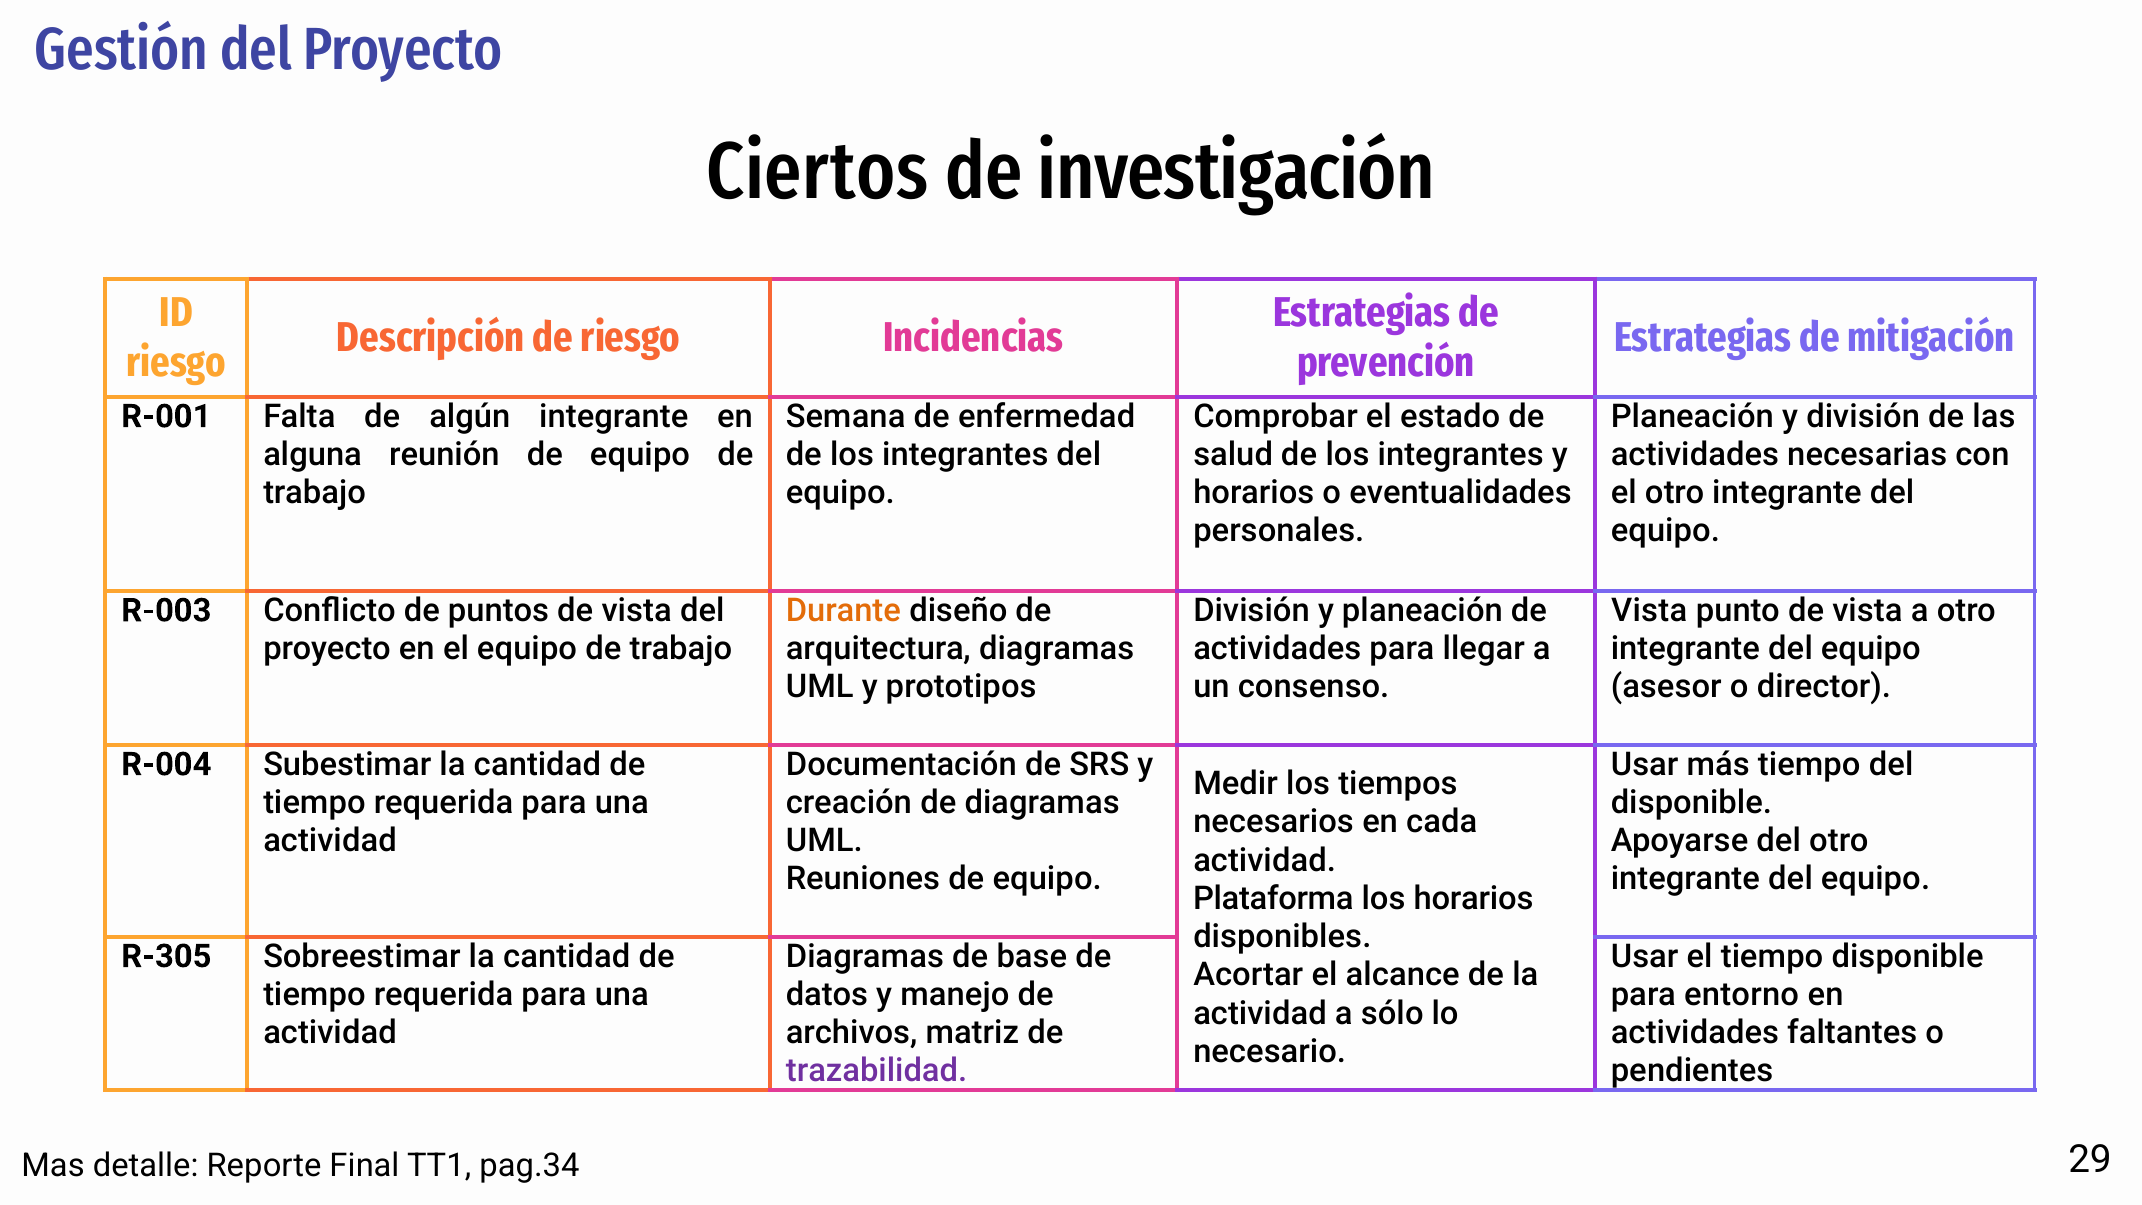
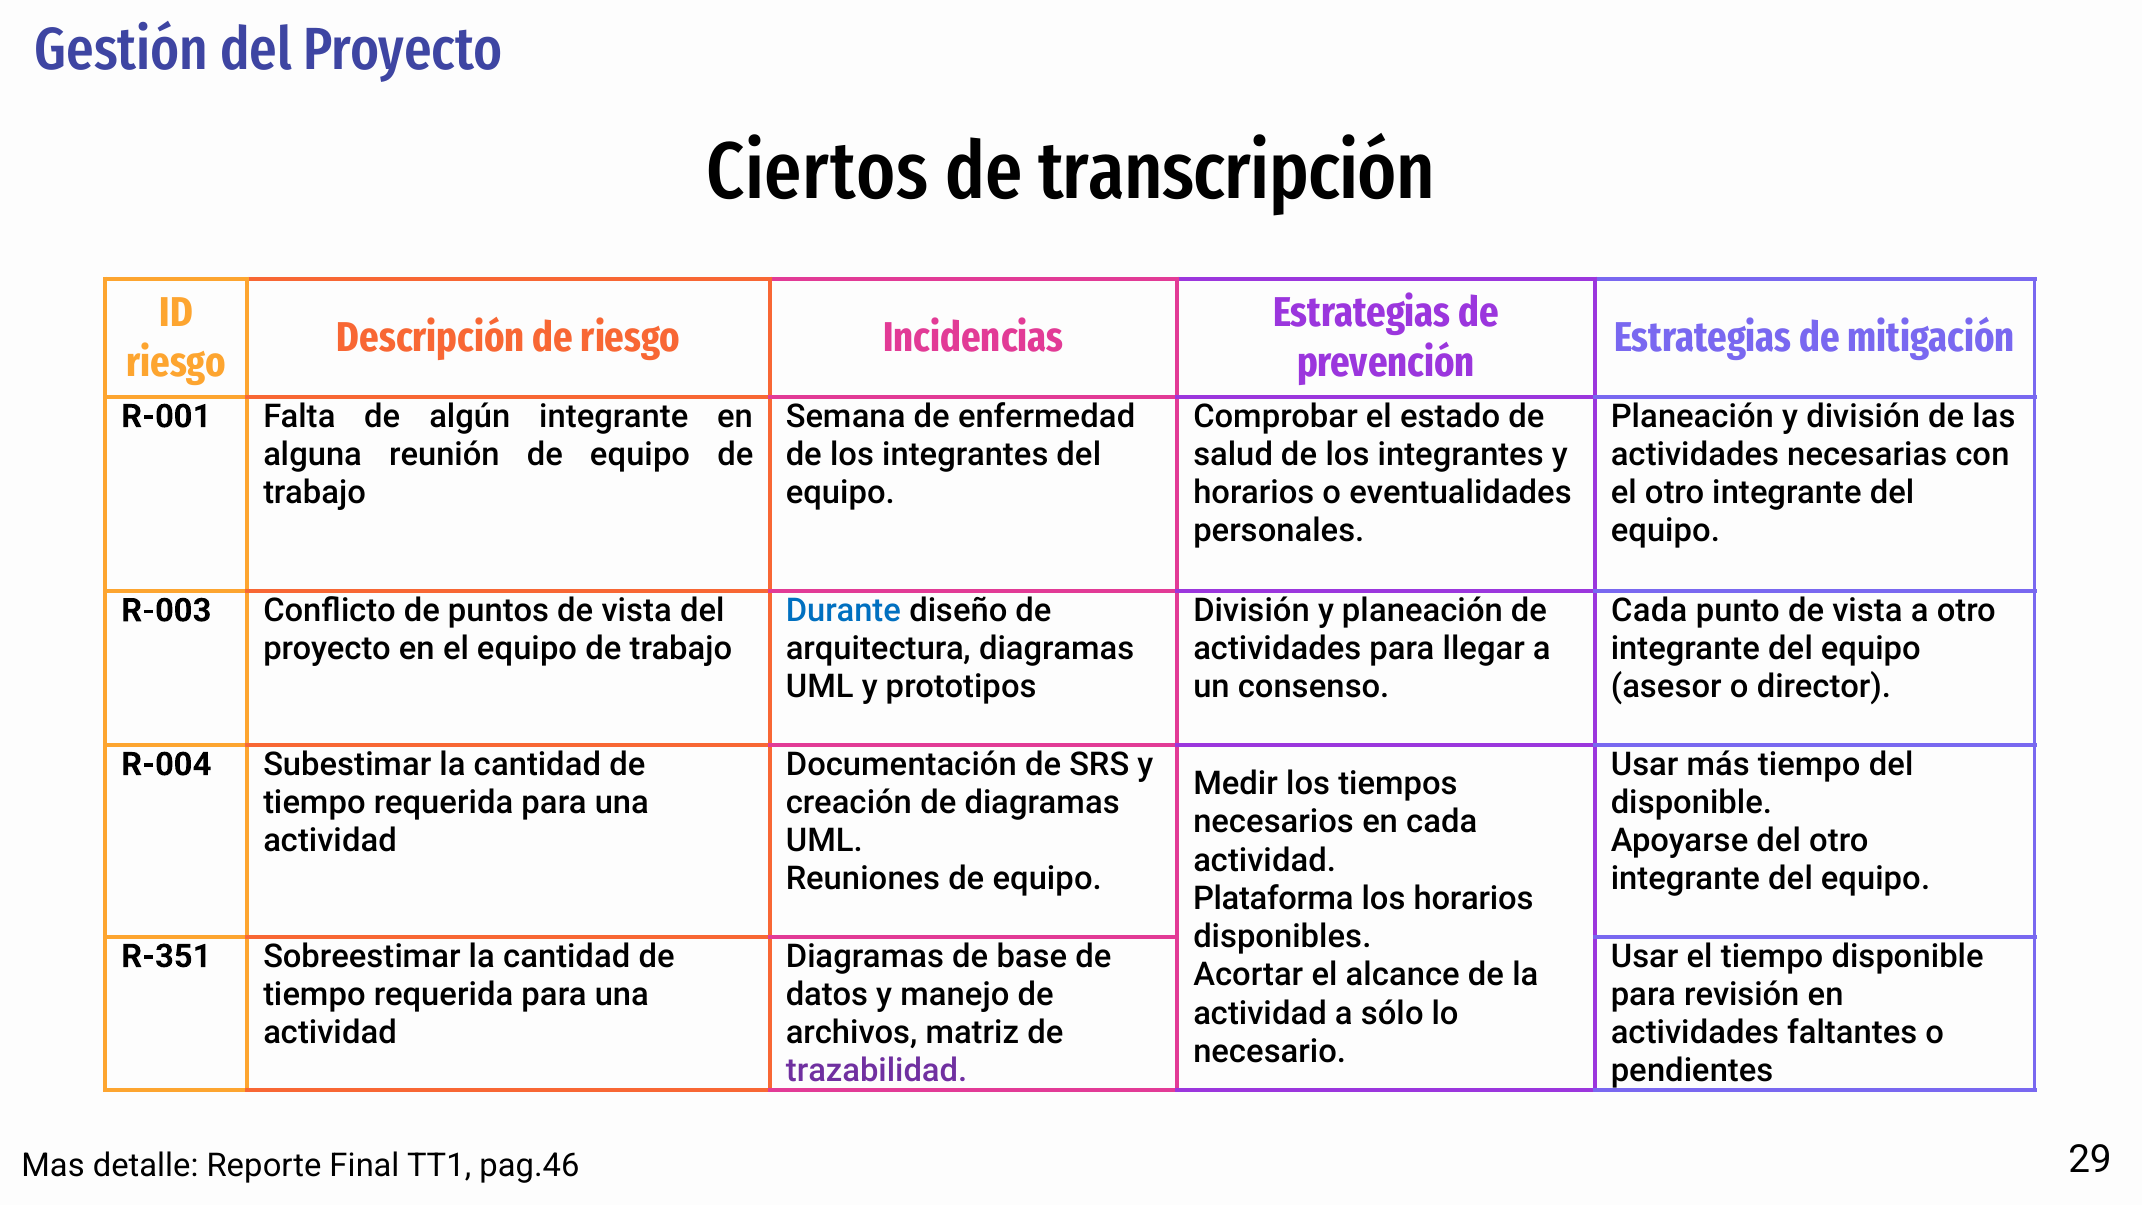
investigación: investigación -> transcripción (1237, 172)
Durante colour: orange -> blue (843, 610)
Vista: Vista -> Cada (1649, 610)
R-305: R-305 -> R-351 (166, 956)
entorno: entorno -> revisión (1742, 994)
pag.34: pag.34 -> pag.46 (529, 1166)
